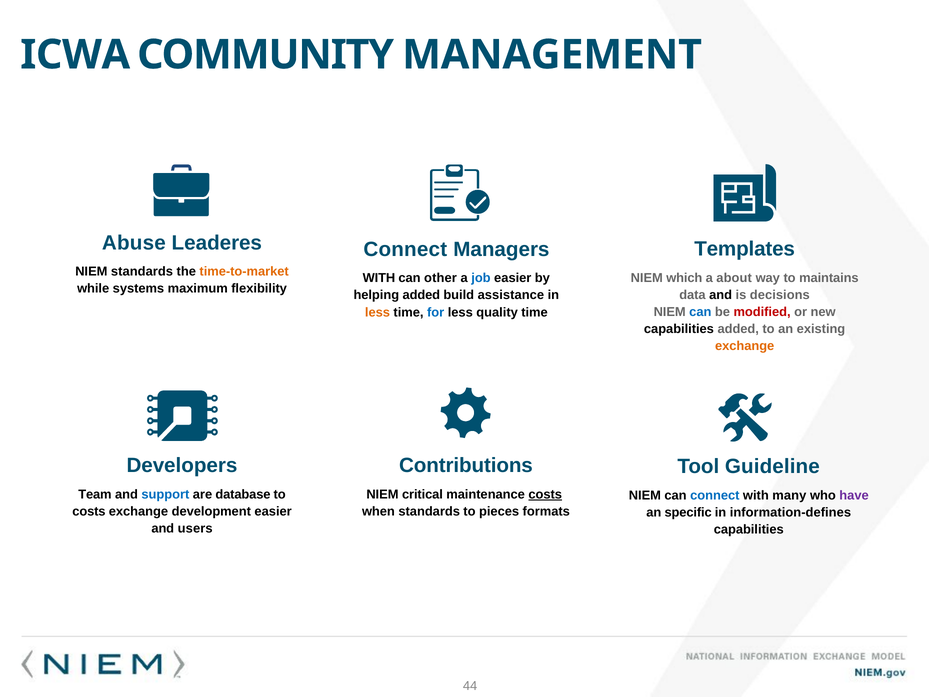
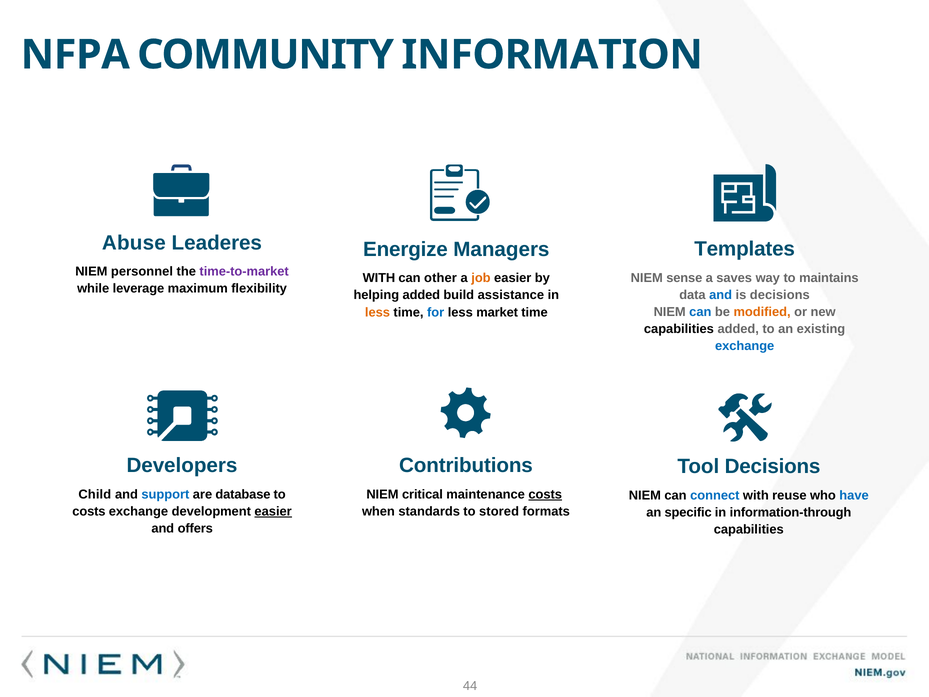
ICWA: ICWA -> NFPA (75, 55)
MANAGEMENT: MANAGEMENT -> INFORMATION (552, 55)
Connect: Connect -> Energize (405, 249)
NIEM standards: standards -> personnel (142, 272)
time-to-market colour: orange -> purple (244, 272)
which: which -> sense (684, 278)
about: about -> saves (734, 278)
job colour: blue -> orange (481, 278)
systems: systems -> leverage (138, 289)
and colour: black -> blue (721, 295)
modified colour: red -> orange (762, 312)
quality: quality -> market (497, 312)
exchange colour: orange -> blue (745, 346)
Tool Guideline: Guideline -> Decisions (773, 466)
Team: Team -> Child (95, 494)
many: many -> reuse (789, 495)
have colour: purple -> blue (854, 495)
easier underline: none -> present (273, 511)
pieces: pieces -> stored (499, 511)
information-defines: information-defines -> information-through (791, 512)
users: users -> offers (195, 528)
